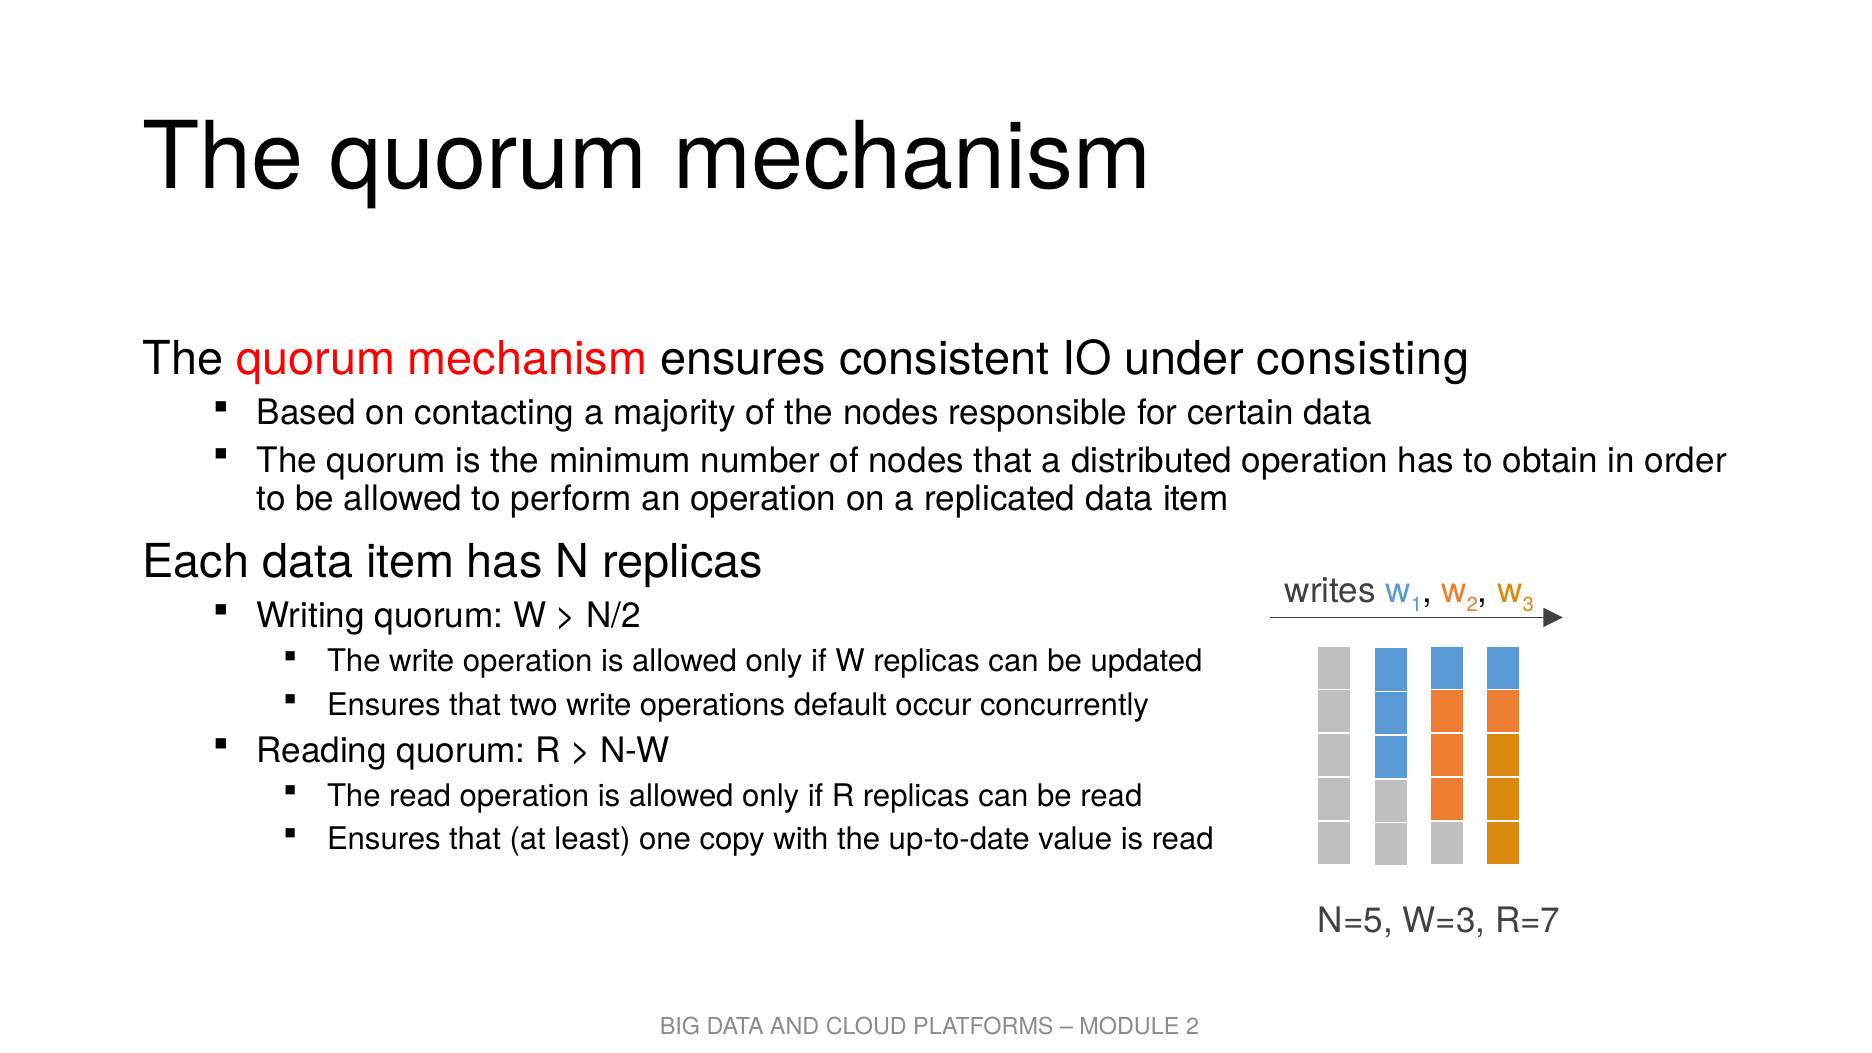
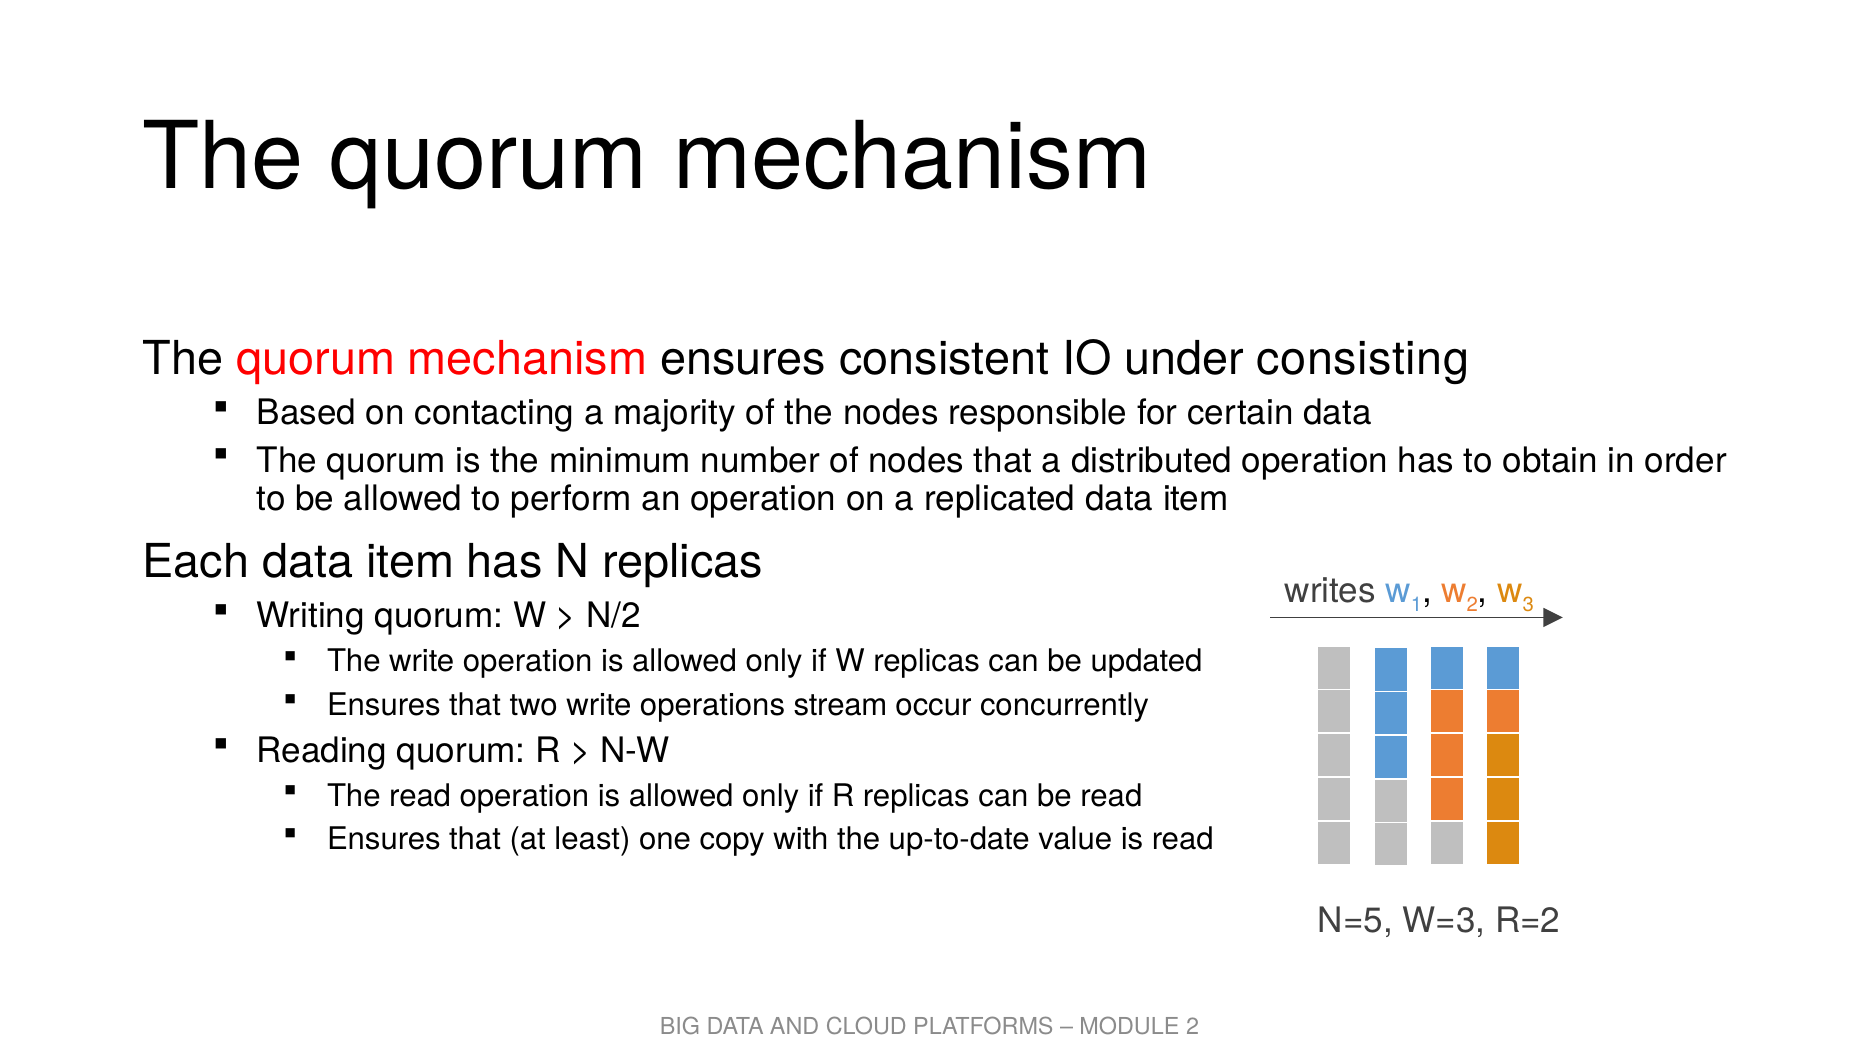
default: default -> stream (840, 705)
R=7: R=7 -> R=2 (1528, 921)
